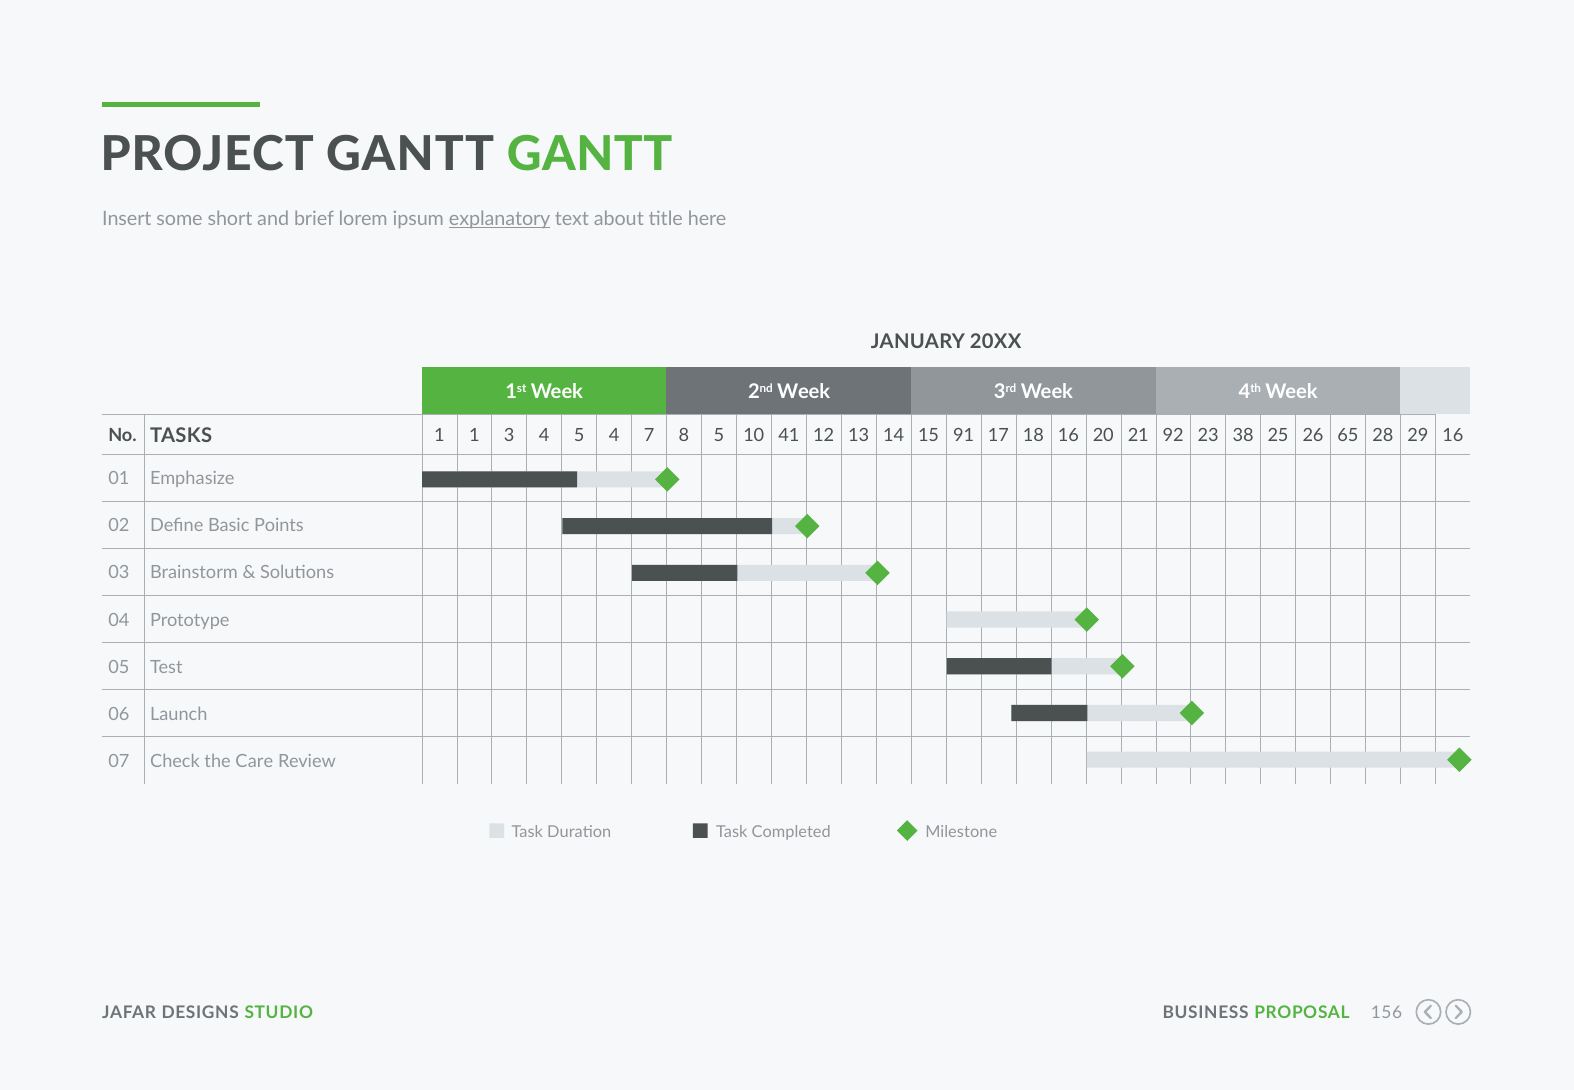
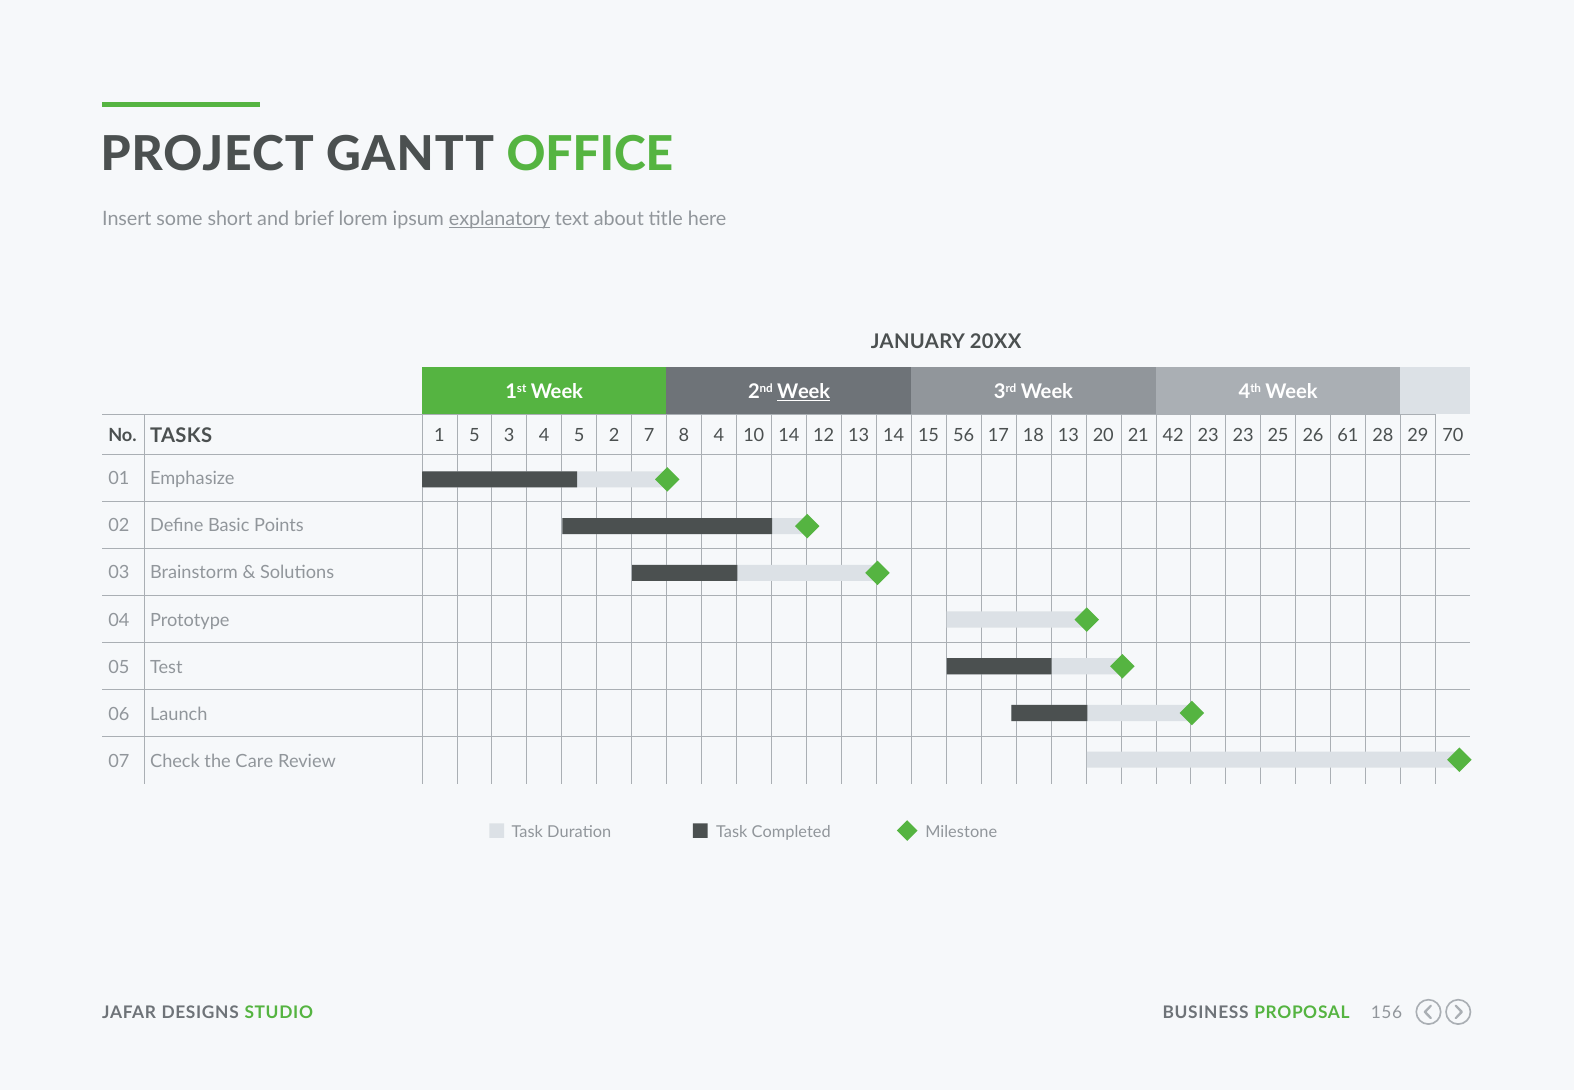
GANTT GANTT: GANTT -> OFFICE (590, 154)
Week underline: none -> present (804, 392)
1 1: 1 -> 5 (474, 435)
5 4: 4 -> 2 (614, 435)
8 5: 5 -> 4 (719, 435)
10 41: 41 -> 14 (789, 435)
91: 91 -> 56 (964, 435)
18 16: 16 -> 13 (1068, 435)
92: 92 -> 42 (1173, 435)
23 38: 38 -> 23 (1243, 435)
65: 65 -> 61 (1348, 435)
29 16: 16 -> 70 (1453, 435)
